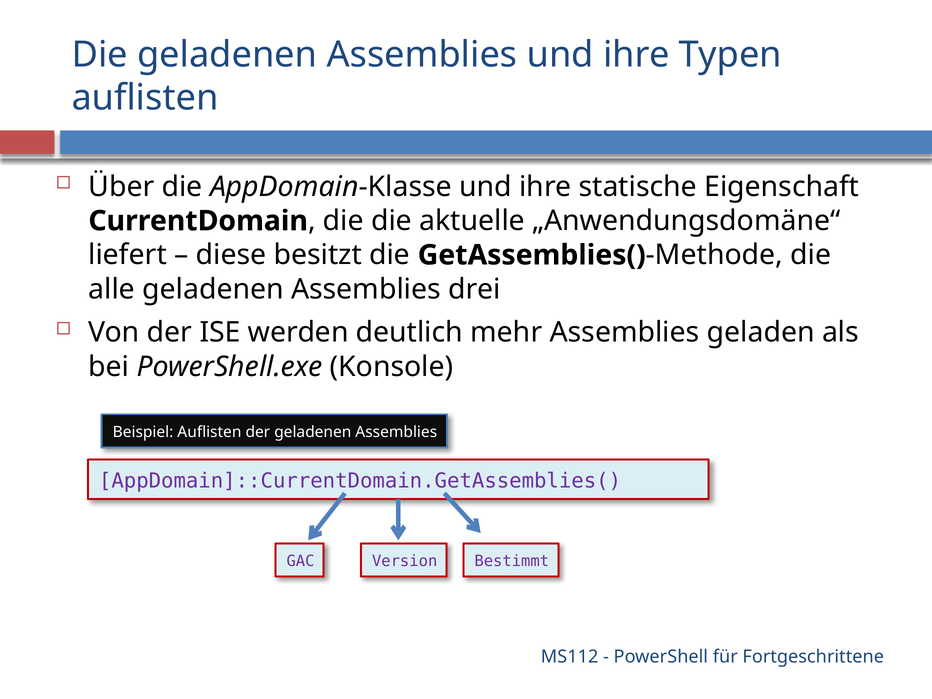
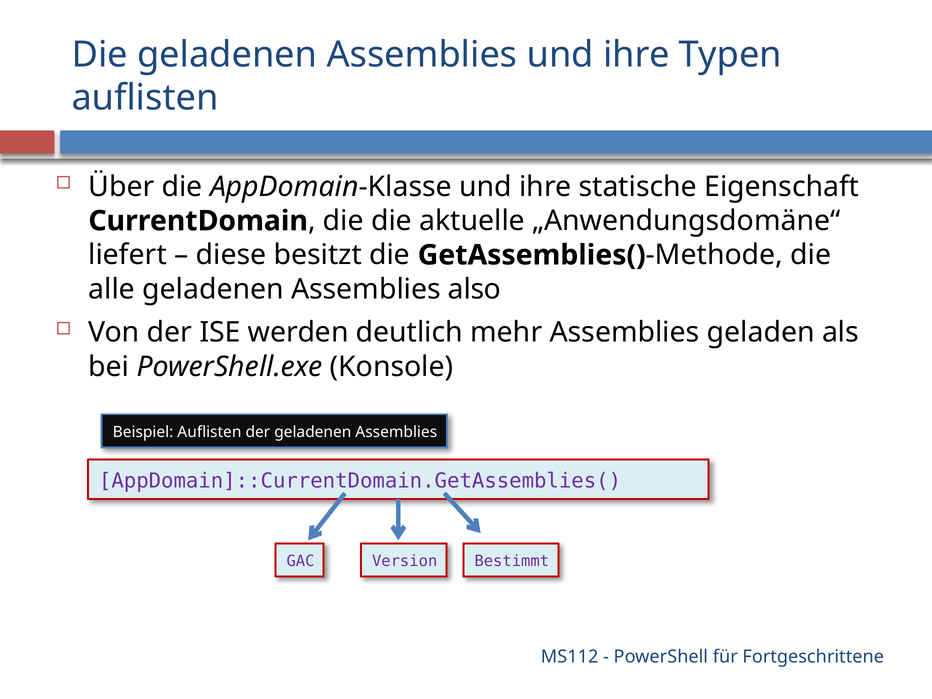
drei: drei -> also (474, 289)
